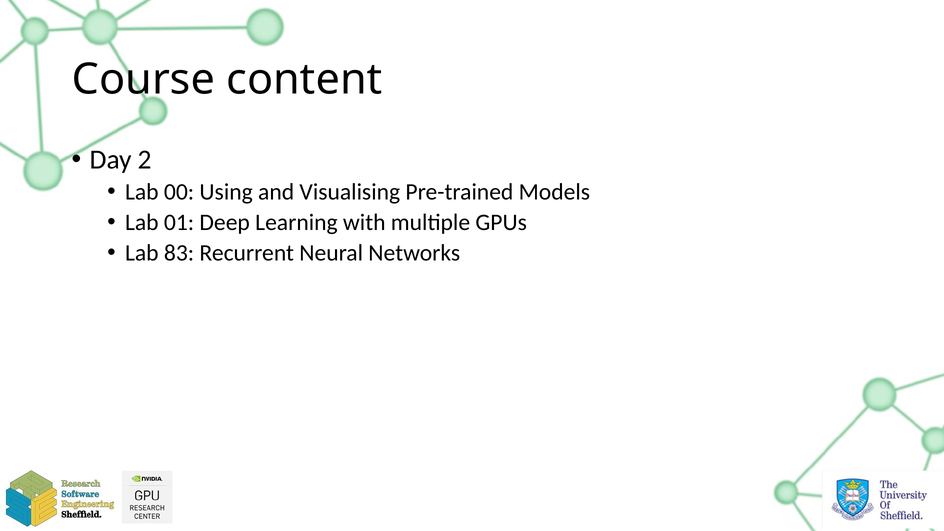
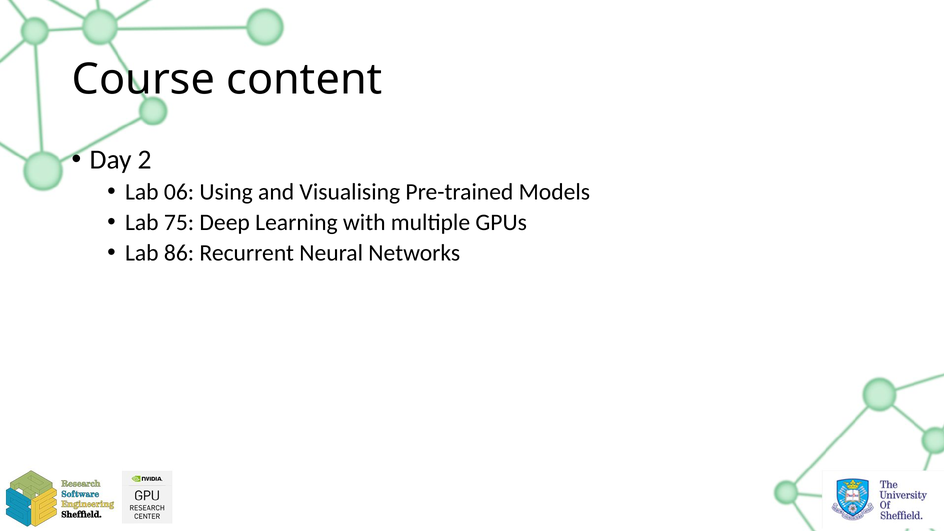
00: 00 -> 06 (179, 192)
01: 01 -> 75 (179, 223)
83: 83 -> 86 (179, 253)
